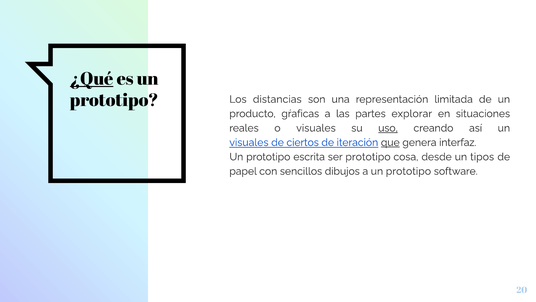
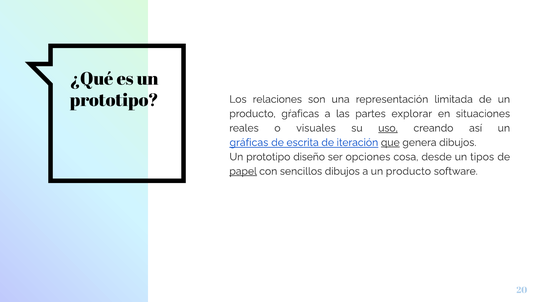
¿Qué underline: present -> none (92, 79)
distancias: distancias -> relaciones (277, 99)
visuales: visuales -> gráficas (249, 142)
ciertos: ciertos -> escrita (303, 142)
genera interfaz: interfaz -> dibujos (458, 142)
escrita: escrita -> diseño (309, 157)
ser prototipo: prototipo -> opciones (368, 157)
papel underline: none -> present (243, 171)
a un prototipo: prototipo -> producto (408, 171)
